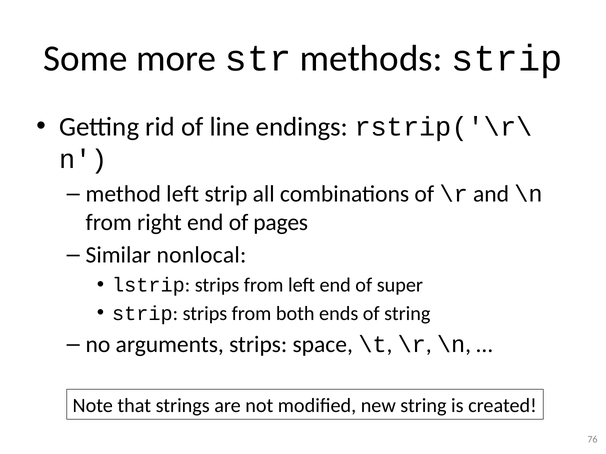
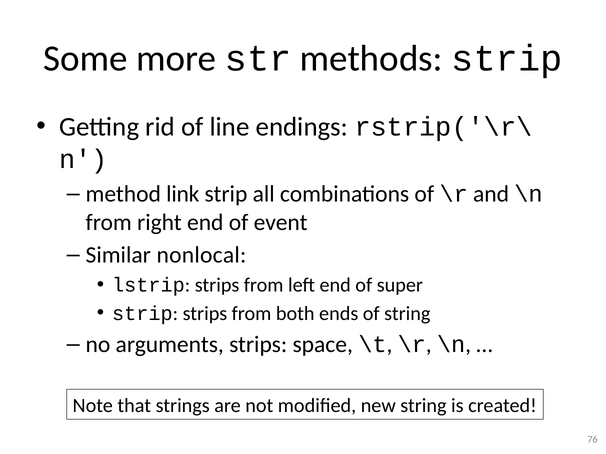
method left: left -> link (183, 194)
pages: pages -> event (281, 222)
